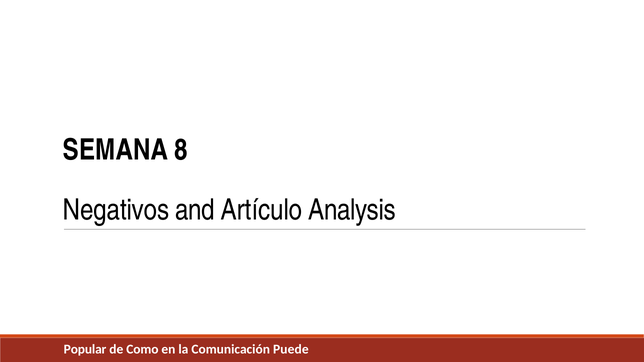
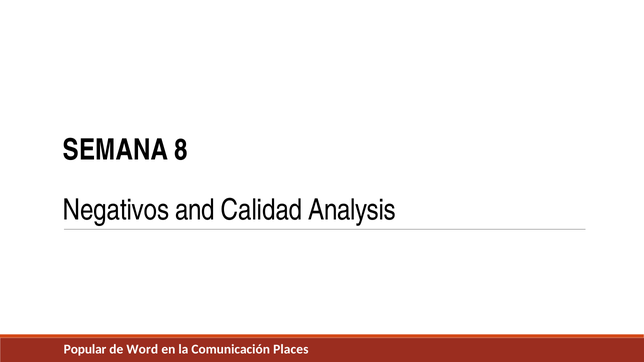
Artículo: Artículo -> Calidad (262, 210)
Como: Como -> Word (142, 350)
Puede: Puede -> Places (291, 350)
